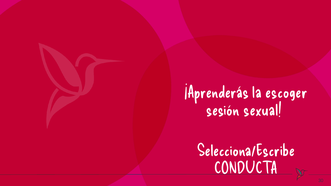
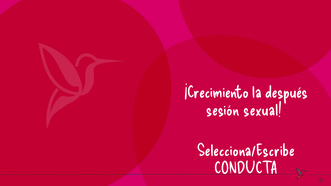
¡Aprenderás: ¡Aprenderás -> ¡Crecimiento (217, 93)
escoger: escoger -> después (287, 93)
